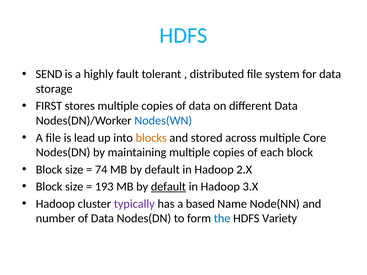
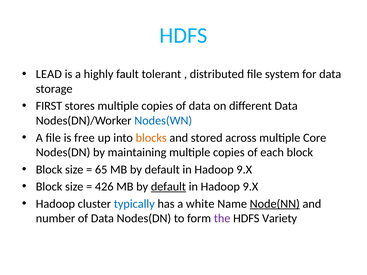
SEND: SEND -> LEAD (49, 74)
lead: lead -> free (84, 138)
74: 74 -> 65 (101, 170)
2.X: 2.X -> 9.X (244, 170)
193: 193 -> 426 (104, 187)
3.X: 3.X -> 9.X (250, 187)
typically colour: purple -> blue (134, 204)
based: based -> white (200, 204)
Node(NN underline: none -> present (275, 204)
the colour: blue -> purple (222, 219)
